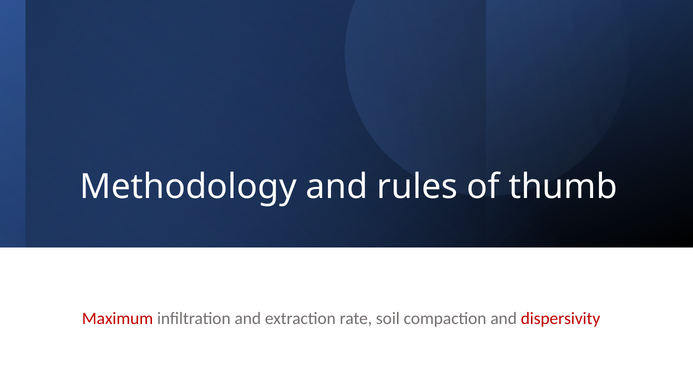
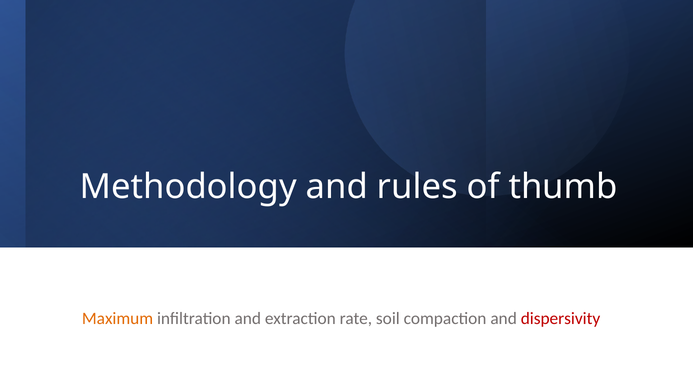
Maximum colour: red -> orange (118, 318)
